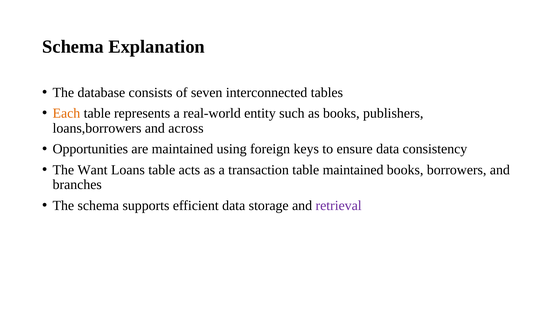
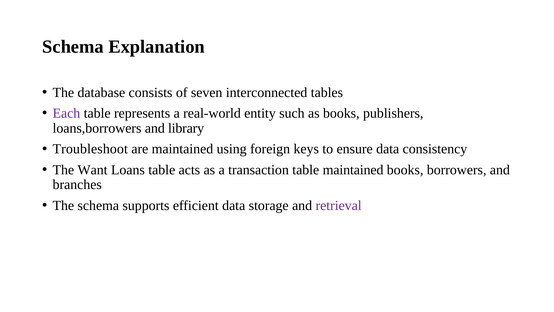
Each colour: orange -> purple (66, 113)
across: across -> library (186, 128)
Opportunities: Opportunities -> Troubleshoot (90, 149)
